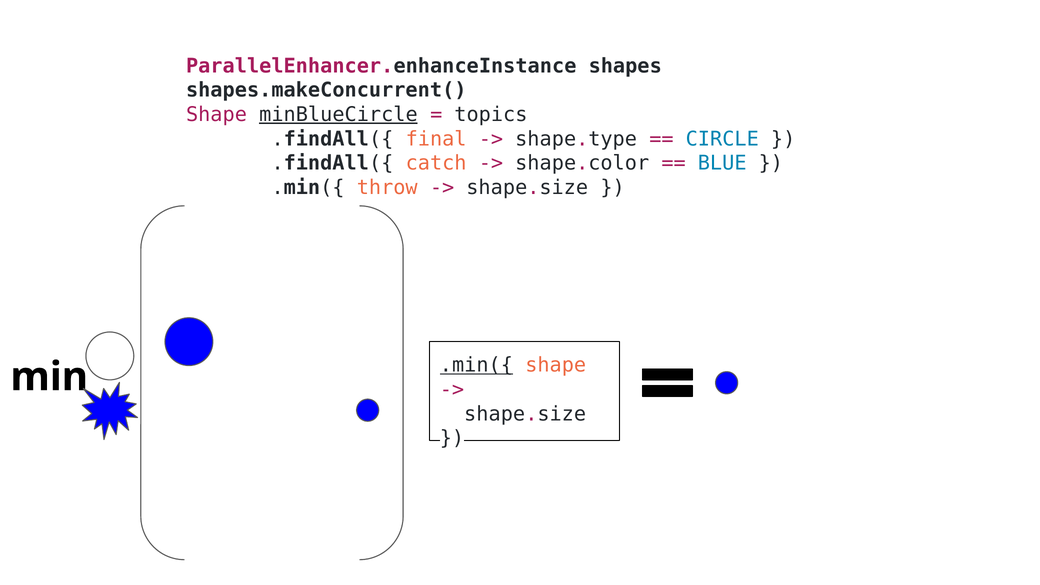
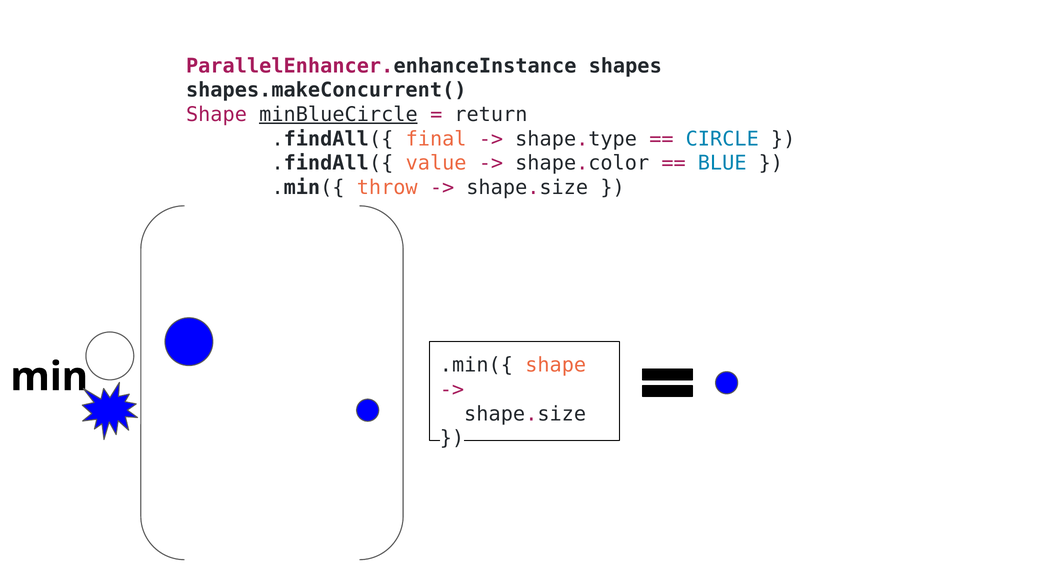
topics: topics -> return (491, 115)
catch: catch -> value (436, 163)
.min({ underline: present -> none (476, 365)
